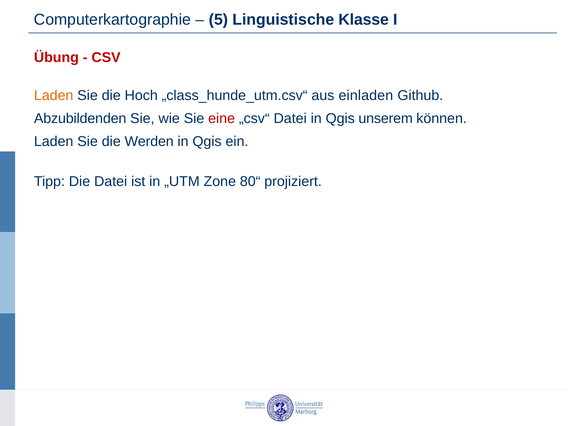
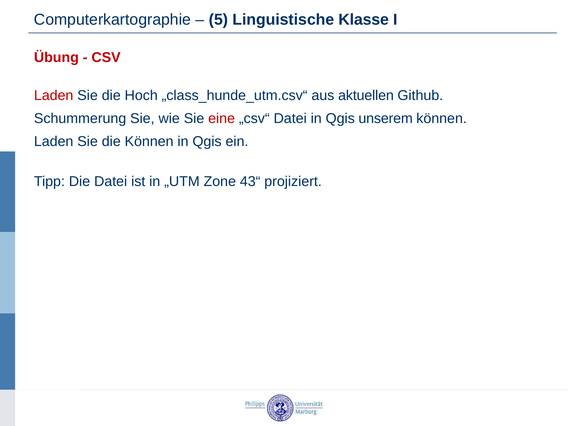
Laden colour: orange -> red (54, 96)
einladen: einladen -> aktuellen (366, 96)
Abzubildenden: Abzubildenden -> Schummerung (80, 118)
die Werden: Werden -> Können (149, 141)
80“: 80“ -> 43“ (250, 181)
